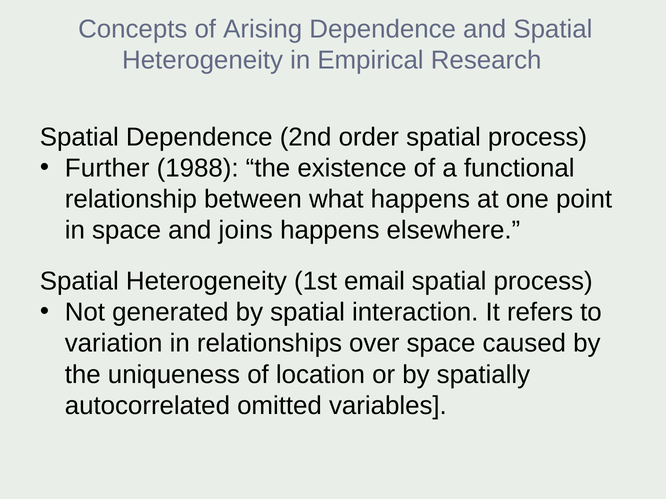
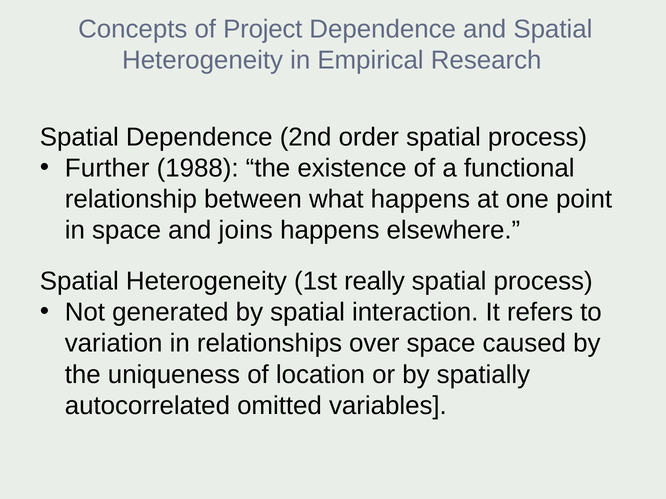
Arising: Arising -> Project (263, 29)
email: email -> really (375, 282)
